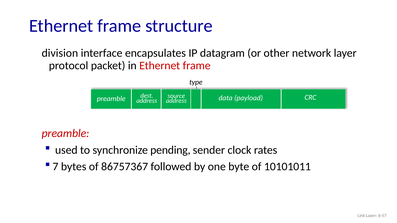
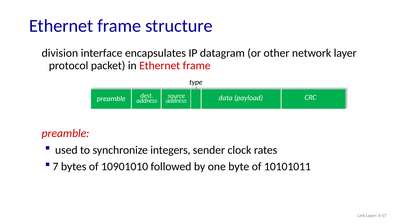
pending: pending -> integers (170, 150)
86757367: 86757367 -> 10901010 (125, 167)
